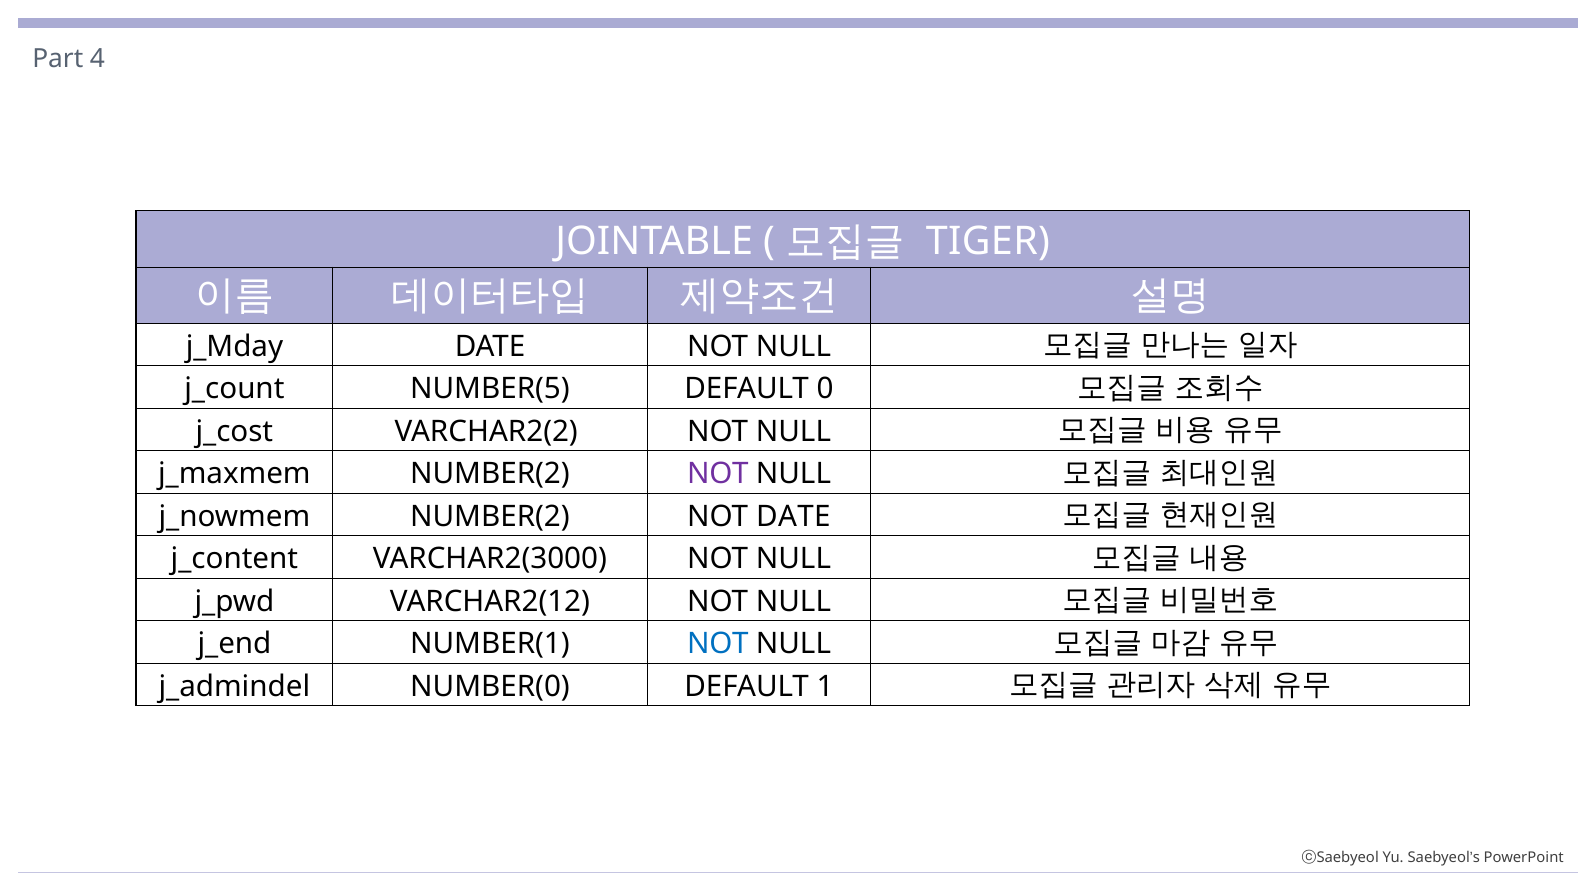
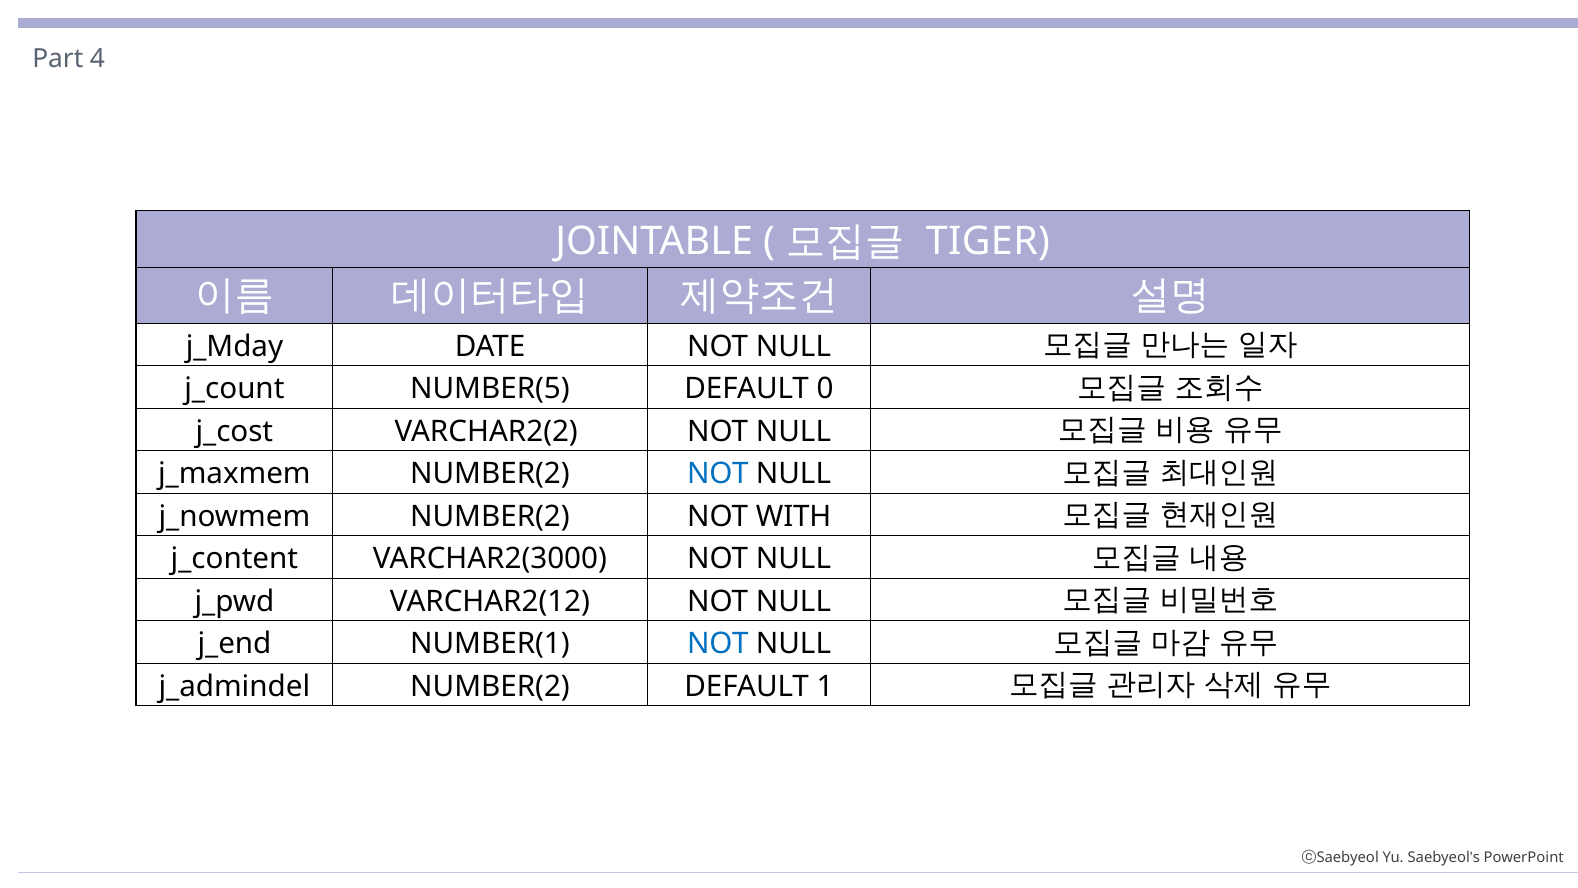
NOT colour: purple -> blue (718, 474)
NOT DATE: DATE -> WITH (794, 516)
NUMBER(0: NUMBER(0 -> NUMBER(2 (490, 686)
